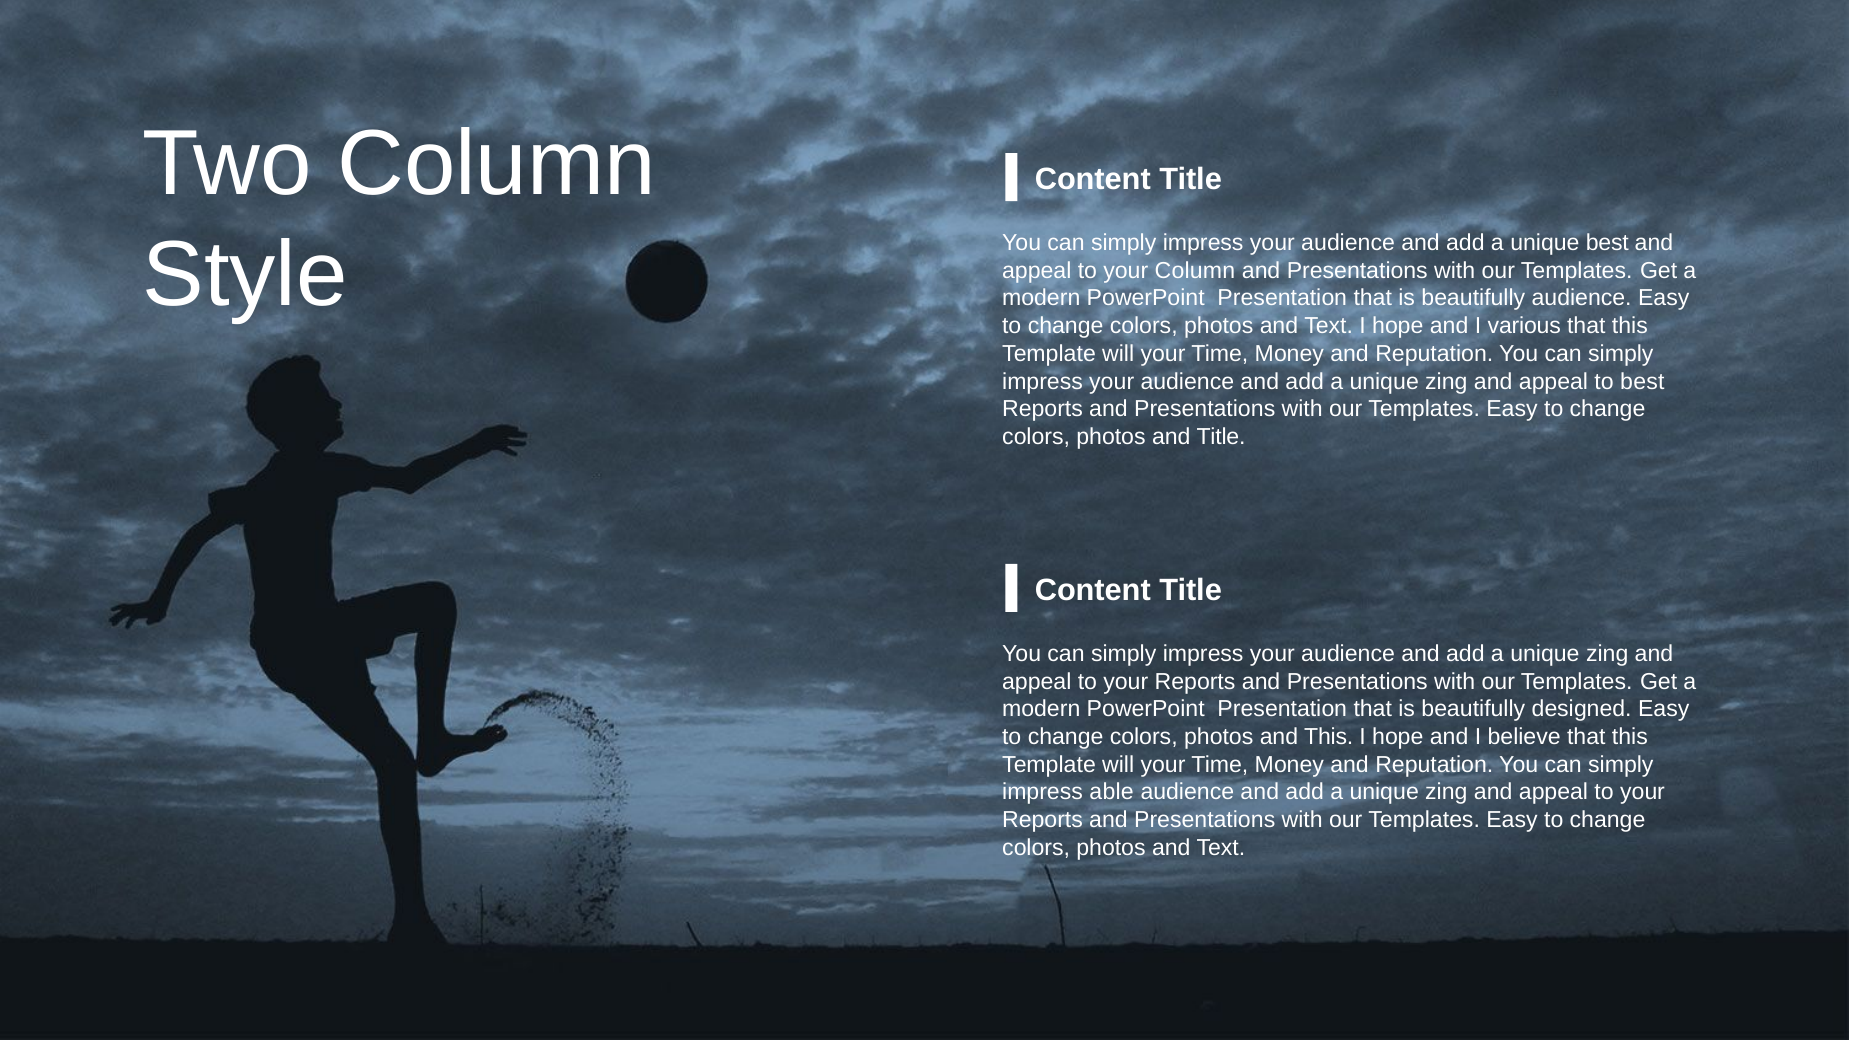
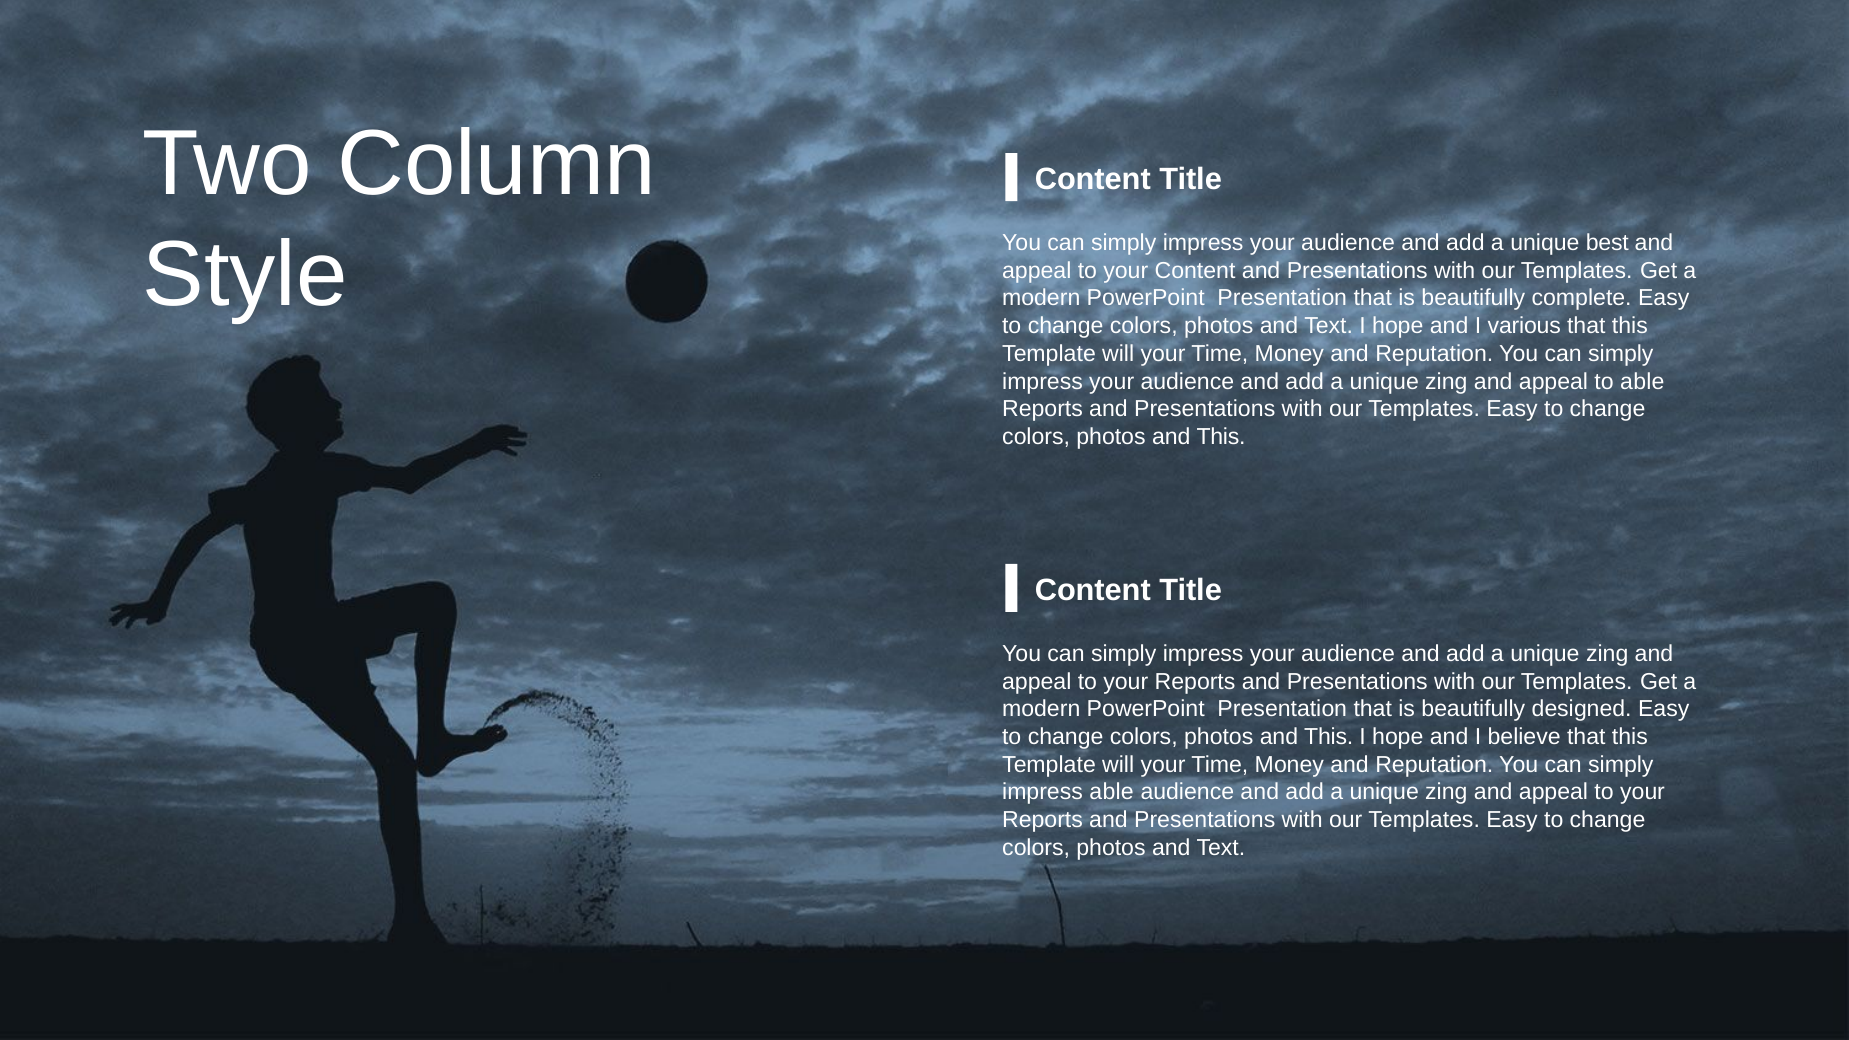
your Column: Column -> Content (1195, 271)
beautifully audience: audience -> complete (1582, 298)
to best: best -> able (1642, 382)
Title: Title -> This (1221, 437)
